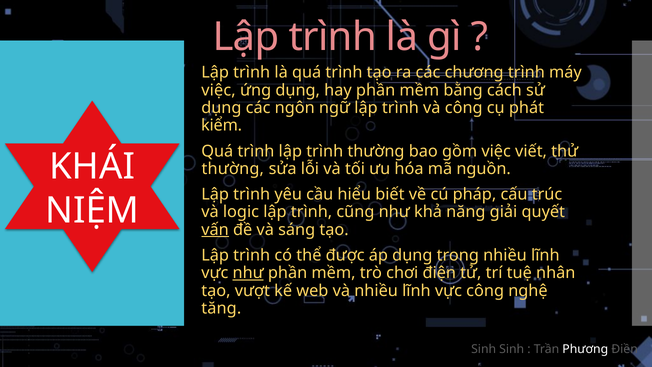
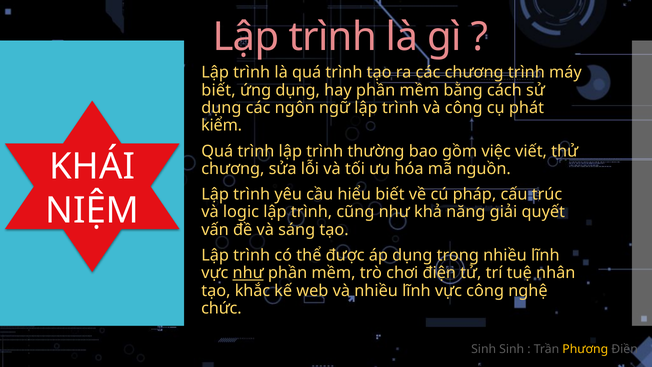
việc: việc -> biết (219, 90)
thường: thường -> chương (233, 169)
vấn underline: present -> none (215, 230)
vượt: vượt -> khắc (252, 290)
tăng: tăng -> chức (221, 308)
Phương colour: white -> yellow (585, 349)
